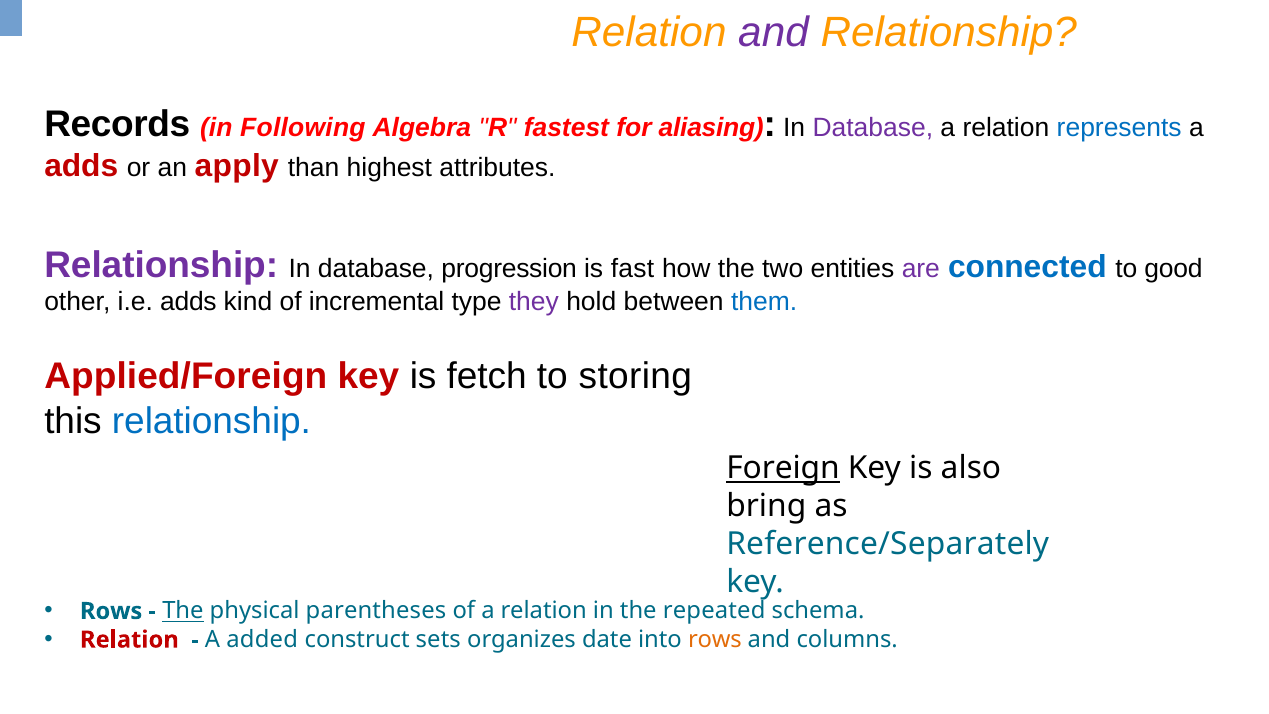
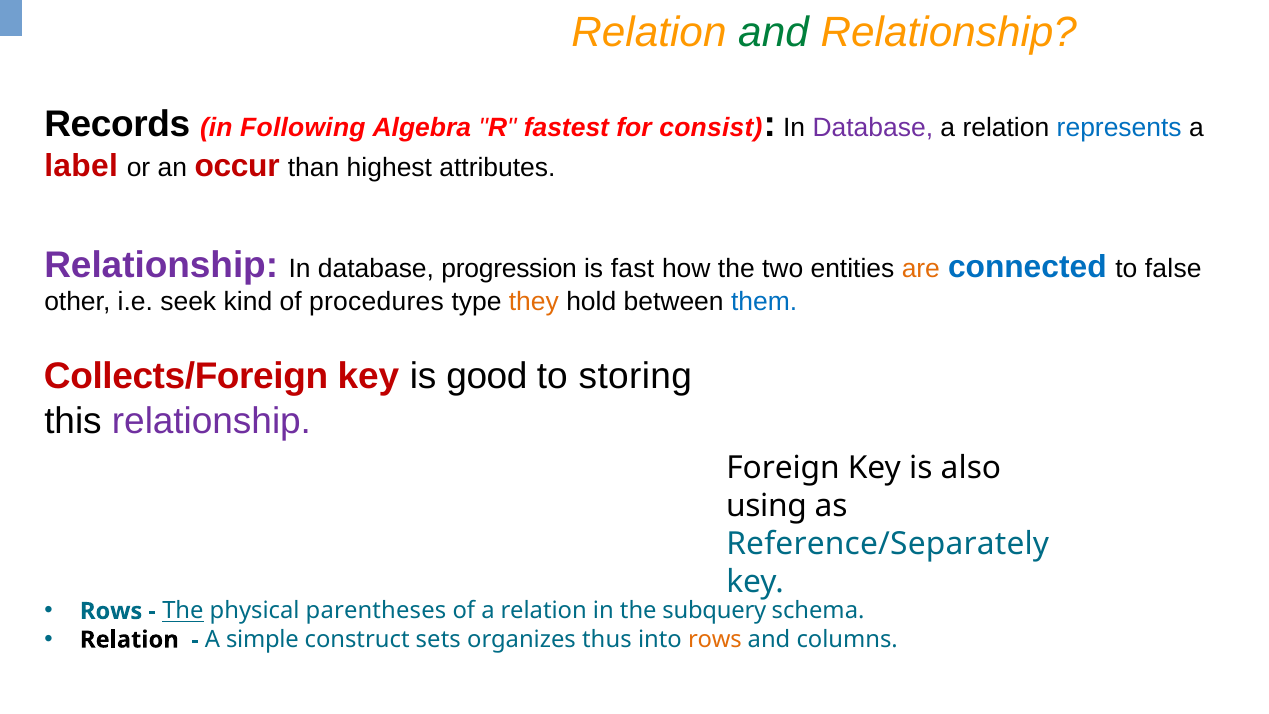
and colour: purple -> green (774, 33)
aliasing: aliasing -> consist (711, 128)
adds: adds -> label (81, 166)
apply: apply -> occur (237, 166)
are colour: purple -> orange (921, 268)
good: good -> false (1173, 268)
i.e adds: adds -> seek (188, 302)
incremental: incremental -> procedures (376, 302)
they colour: purple -> orange (534, 302)
Applied/Foreign: Applied/Foreign -> Collects/Foreign (186, 376)
fetch: fetch -> good (487, 376)
relationship colour: blue -> purple (211, 421)
Foreign underline: present -> none (783, 468)
bring: bring -> using (766, 506)
repeated: repeated -> subquery (714, 611)
Relation colour: red -> black (129, 640)
added: added -> simple (262, 640)
date: date -> thus (607, 640)
